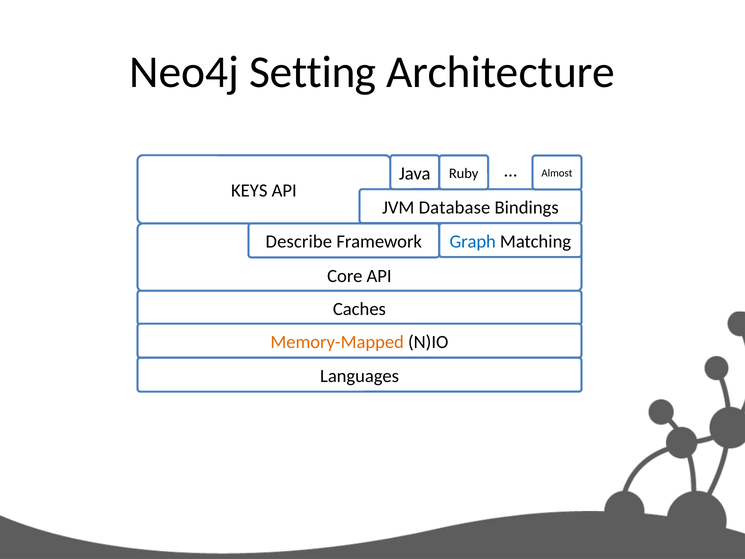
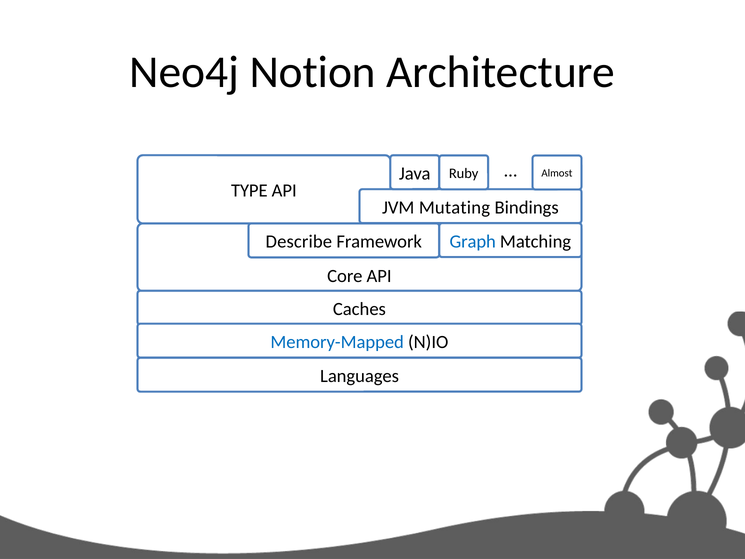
Setting: Setting -> Notion (313, 72)
KEYS: KEYS -> TYPE (249, 191)
Database: Database -> Mutating (454, 207)
Memory-Mapped colour: orange -> blue (337, 342)
